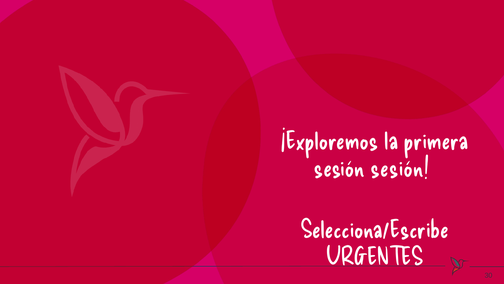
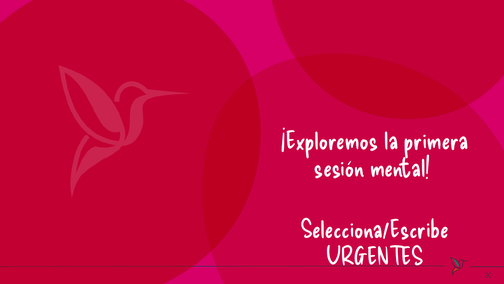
sesión sesión: sesión -> mental (400, 168)
